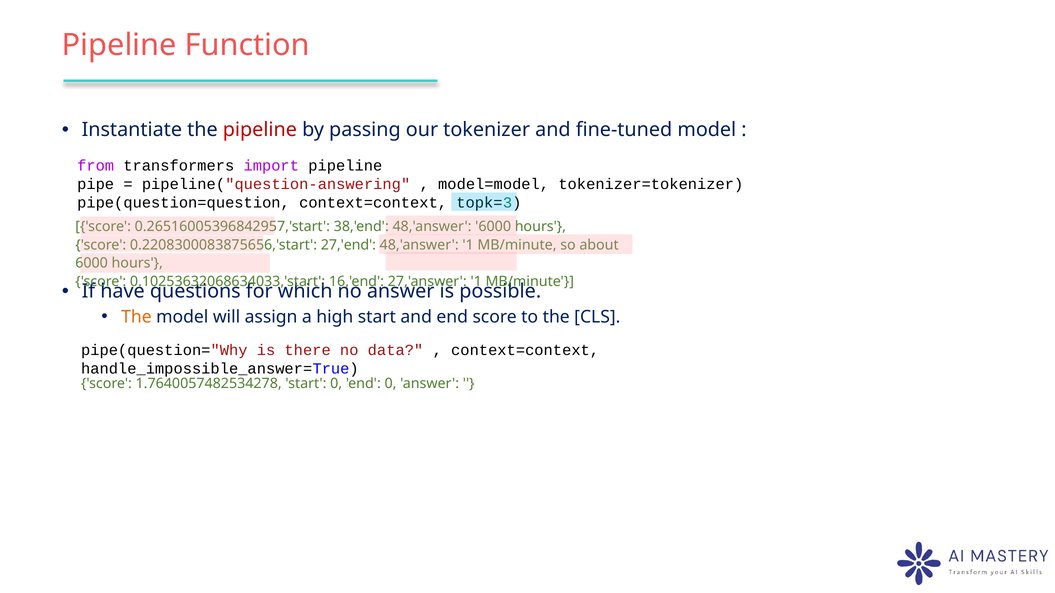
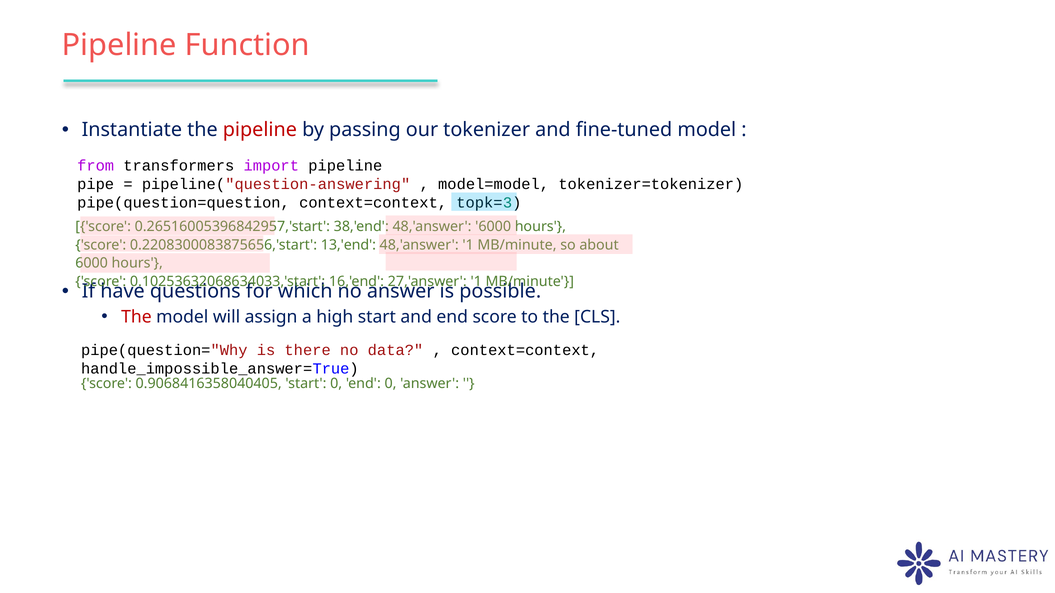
27,'end: 27,'end -> 13,'end (348, 245)
The colour: orange -> red (136, 317)
1.7640057482534278: 1.7640057482534278 -> 0.9068416358040405 (209, 384)
